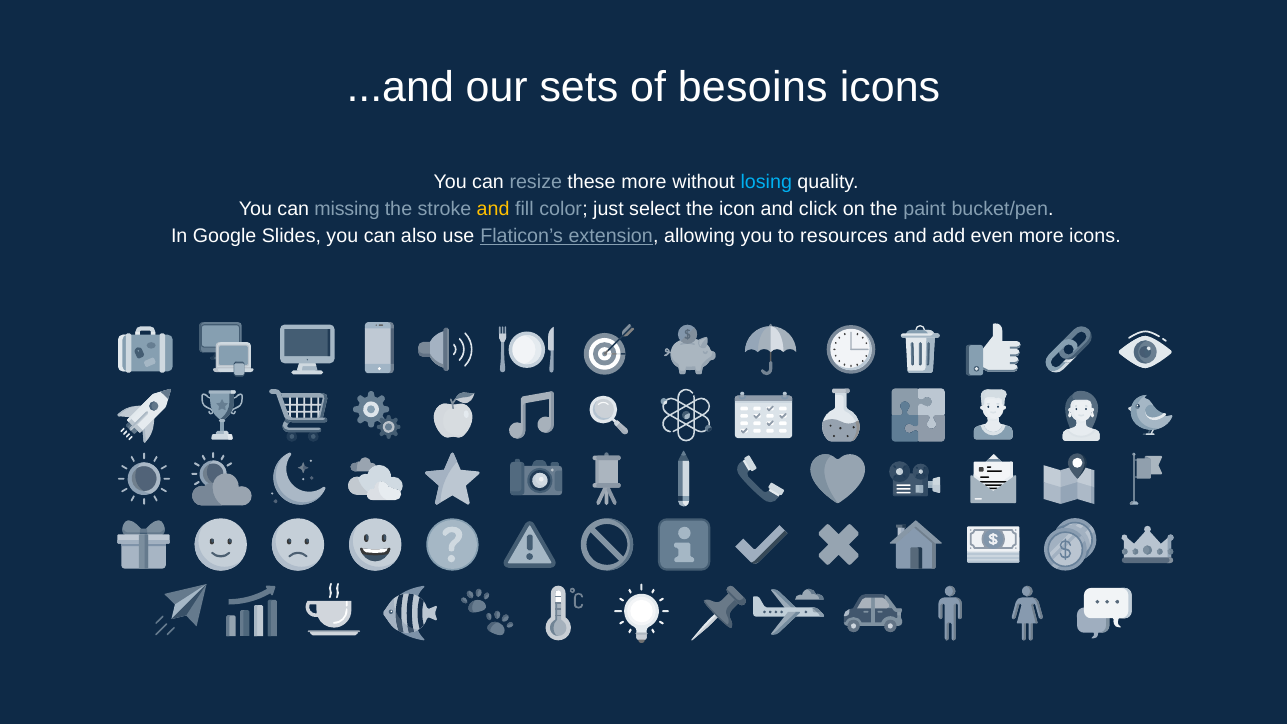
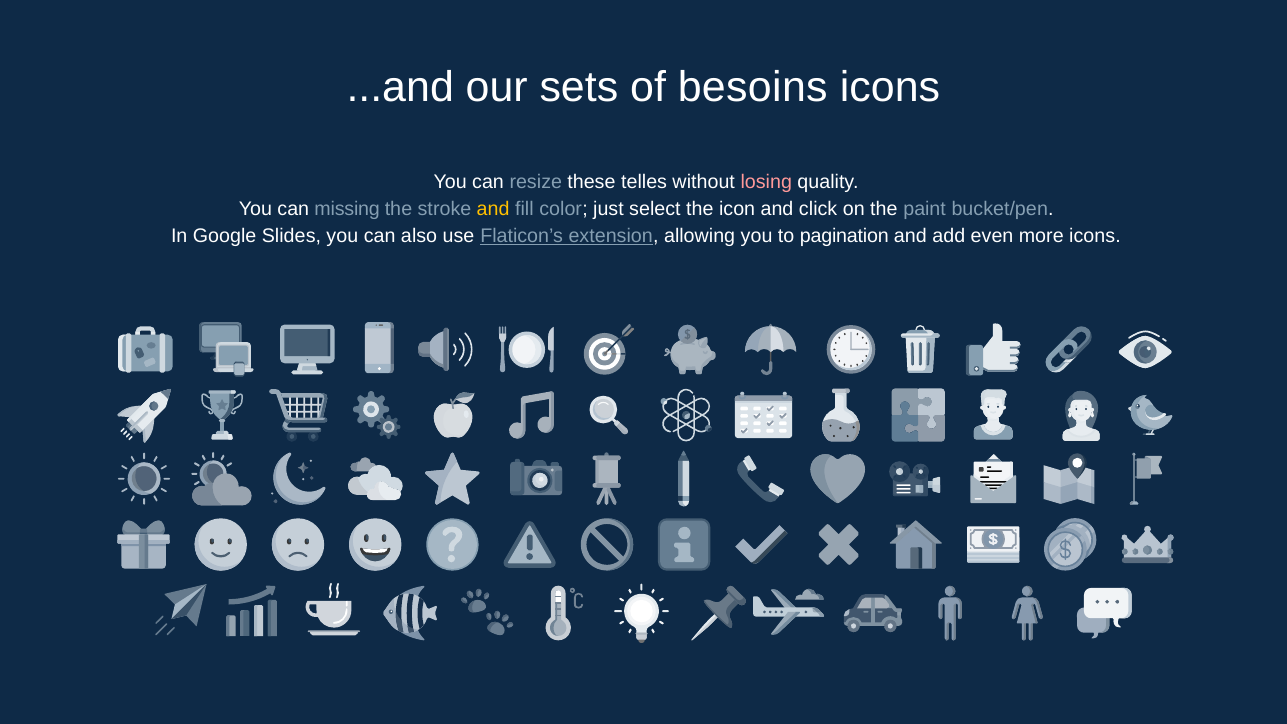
these more: more -> telles (644, 182)
losing colour: light blue -> pink (766, 182)
resources: resources -> pagination (844, 236)
